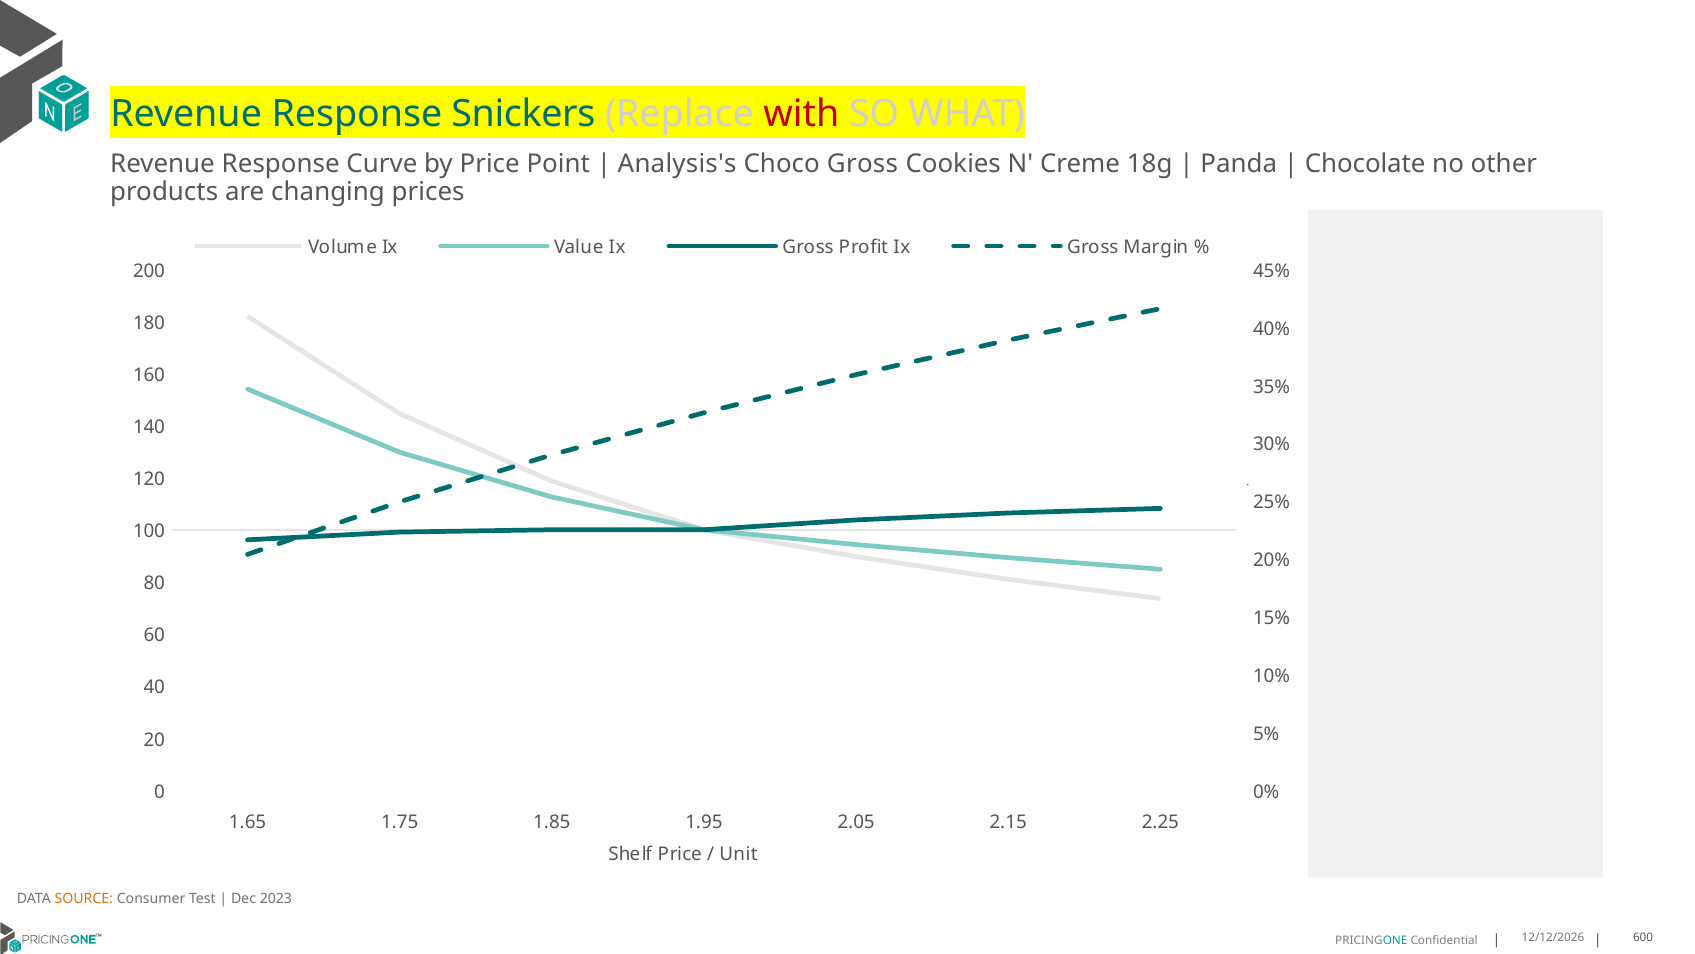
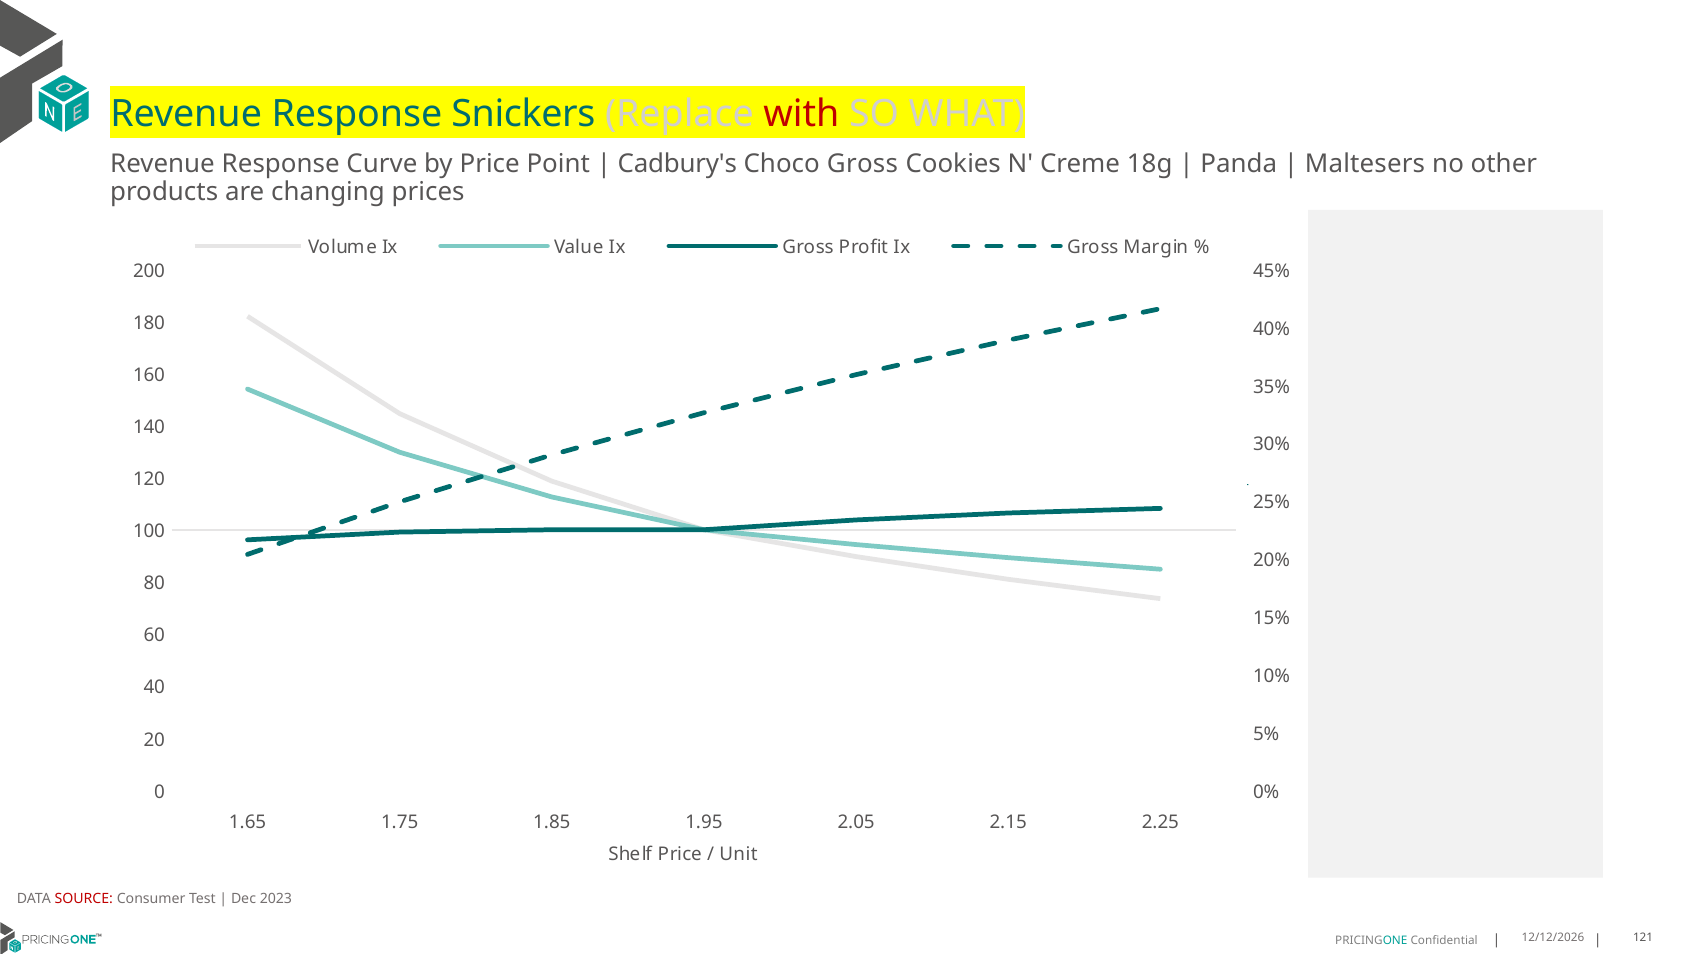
Analysis's: Analysis's -> Cadbury's (677, 164)
Chocolate: Chocolate -> Maltesers (1365, 164)
SOURCE colour: orange -> red (84, 898)
600: 600 -> 121 (1643, 937)
